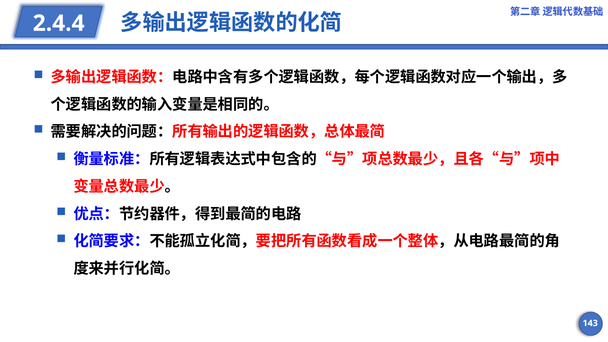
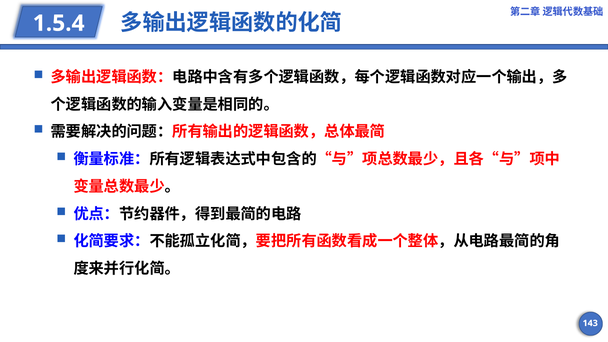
2.4.4: 2.4.4 -> 1.5.4 (59, 23)
